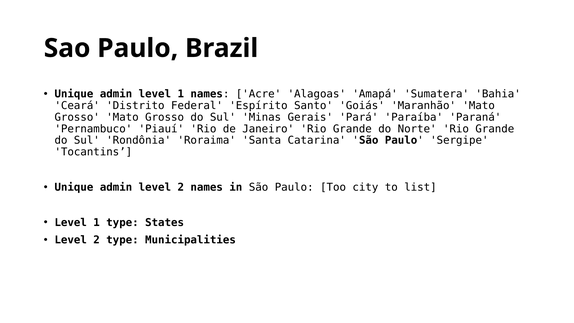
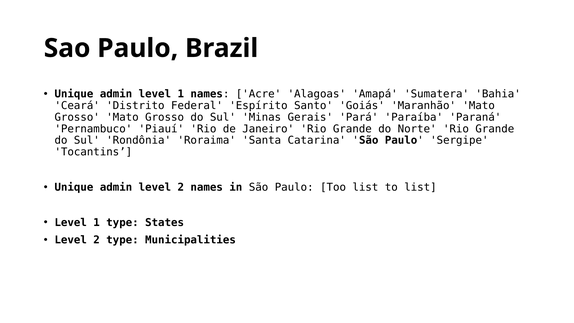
Too city: city -> list (365, 187)
